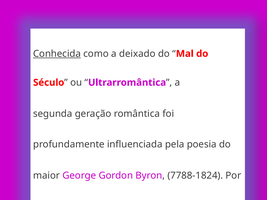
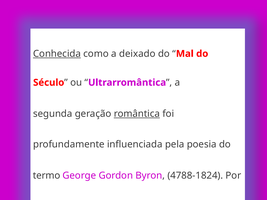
romântica underline: none -> present (137, 114)
maior: maior -> termo (47, 176)
7788-1824: 7788-1824 -> 4788-1824 (195, 176)
